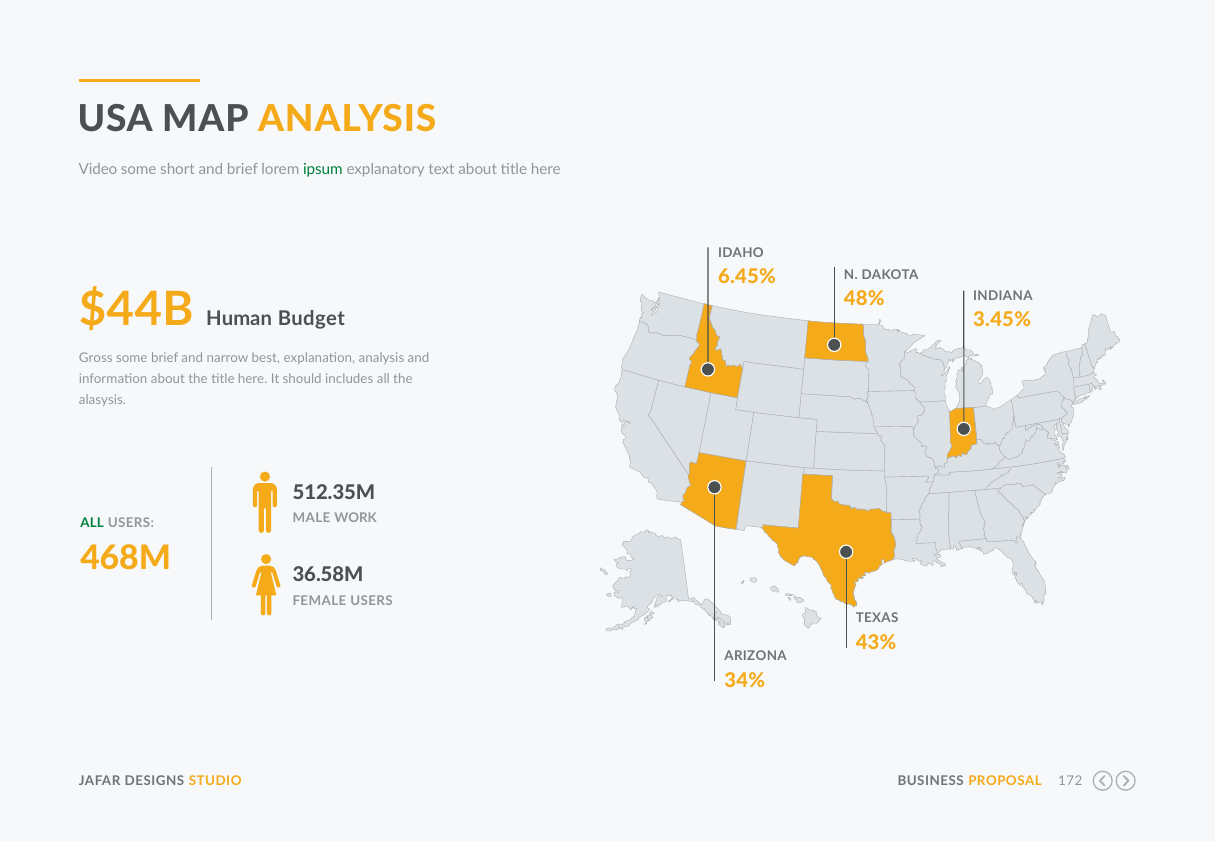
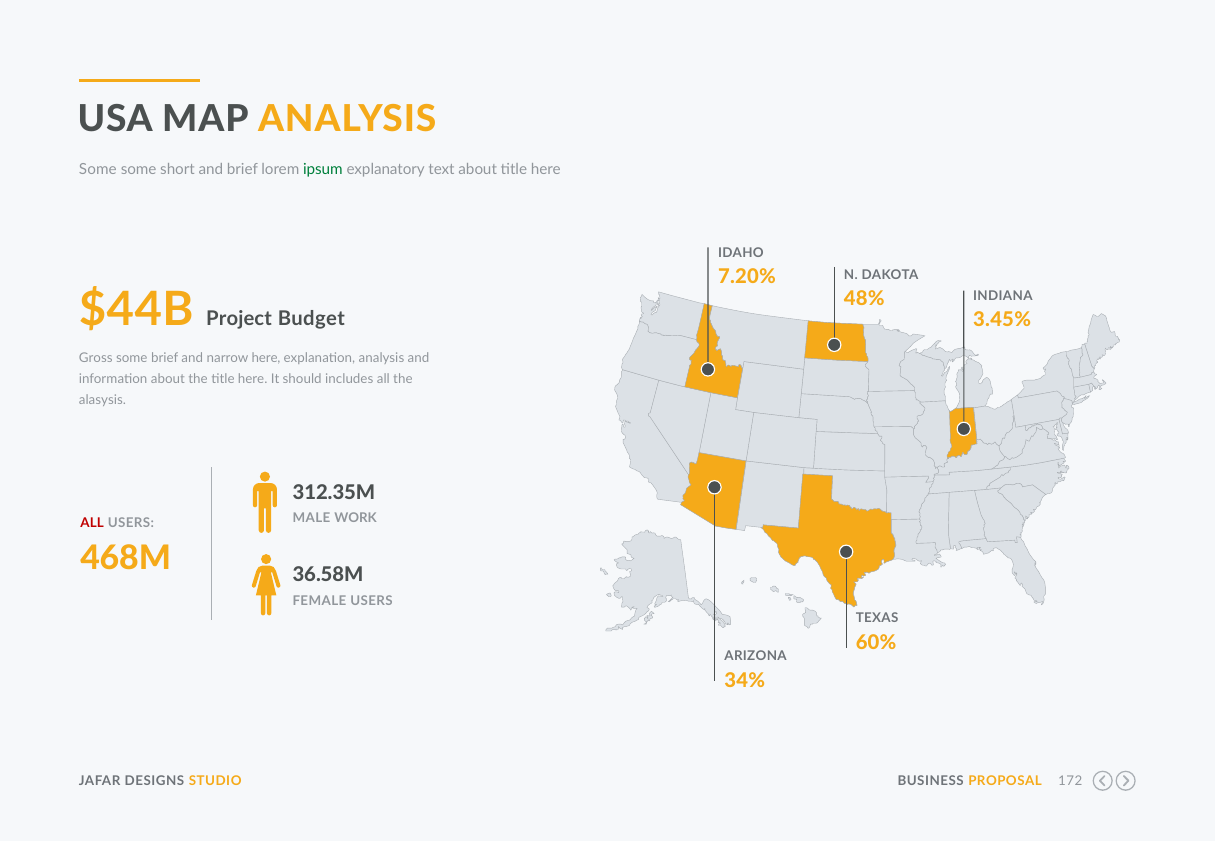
Video: Video -> Some (98, 169)
6.45%: 6.45% -> 7.20% (747, 277)
Human: Human -> Project (239, 319)
narrow best: best -> here (266, 358)
512.35M: 512.35M -> 312.35M (334, 492)
ALL colour: green -> red (92, 523)
43%: 43% -> 60% (876, 643)
